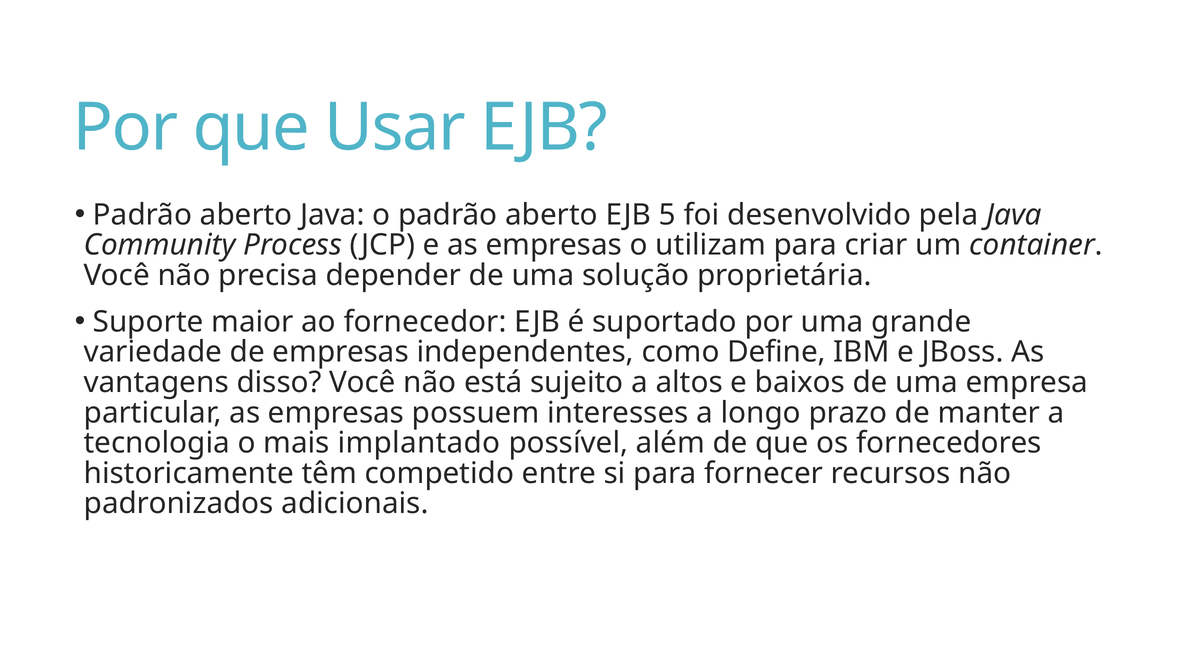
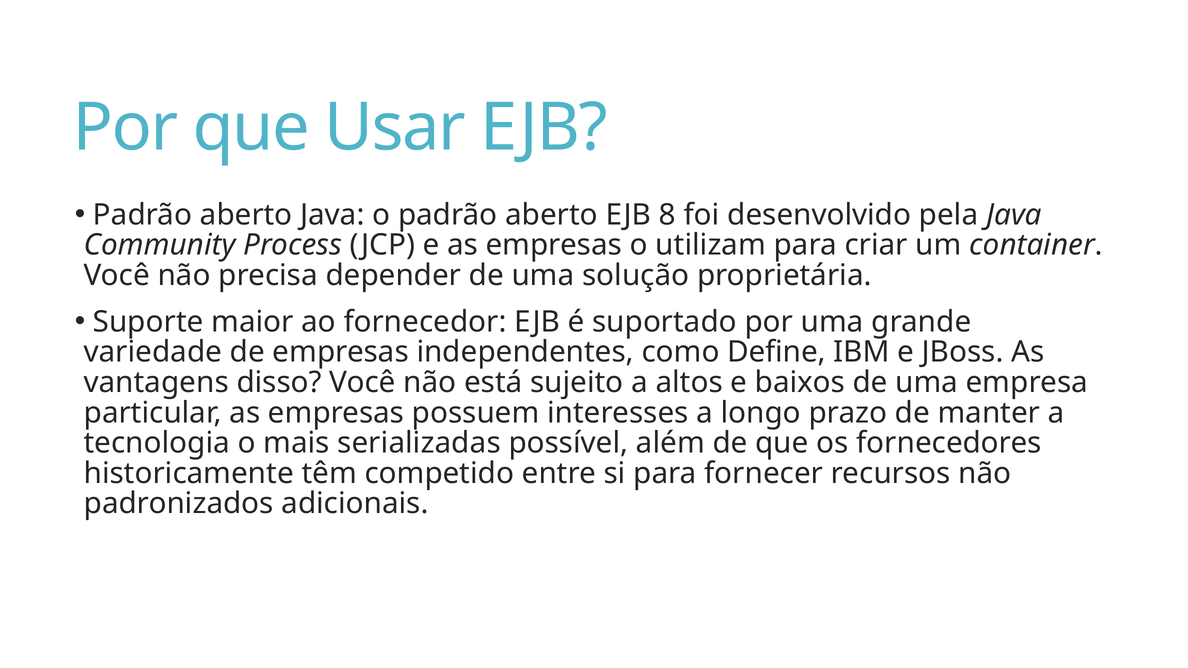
5: 5 -> 8 (667, 215)
implantado: implantado -> serializadas (419, 443)
